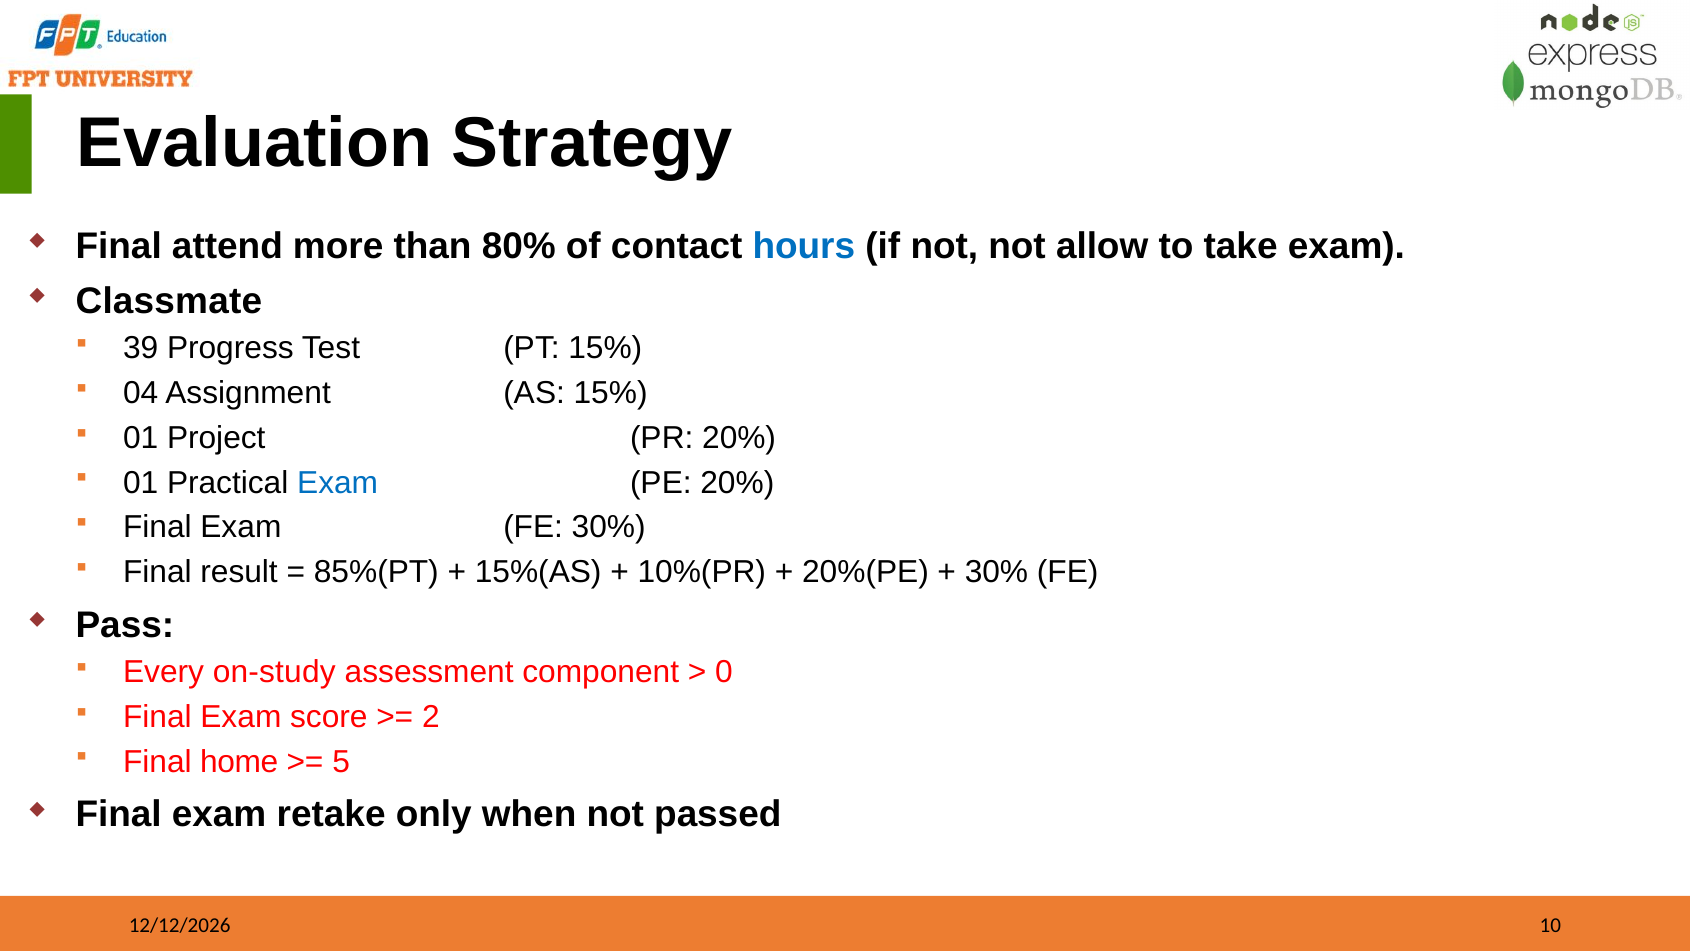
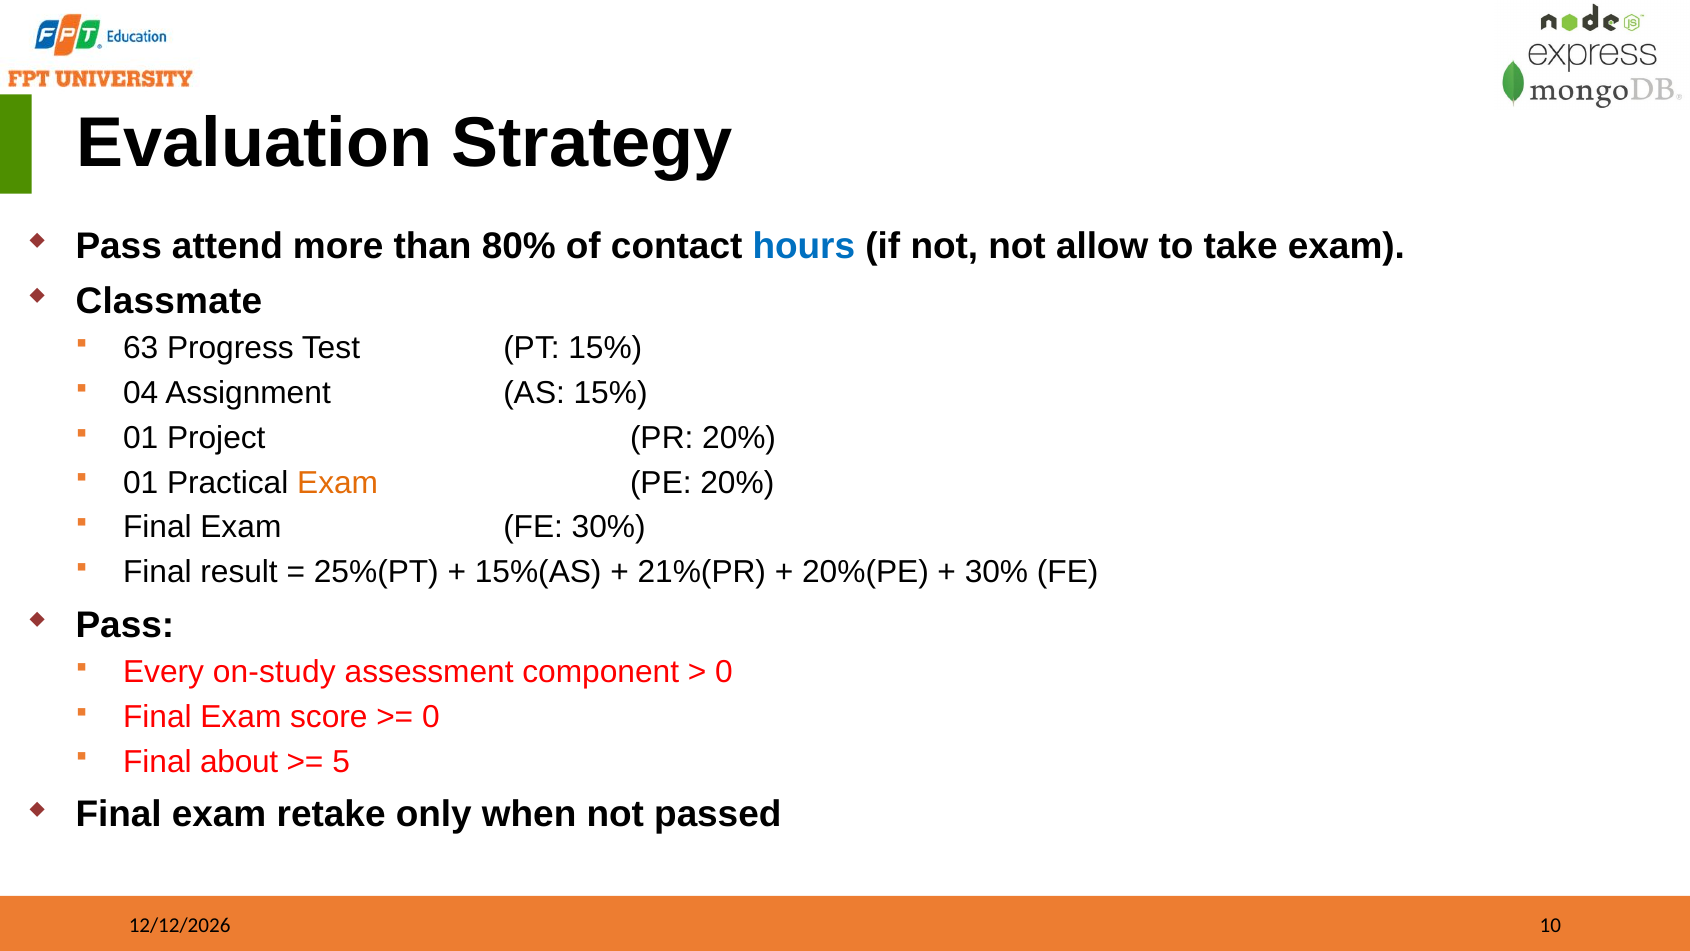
Final: Final -> Pass (119, 246)
39: 39 -> 63 (141, 348)
Exam colour: blue -> orange (338, 482)
85%(PT: 85%(PT -> 25%(PT (376, 572)
10%(PR: 10%(PR -> 21%(PR (702, 572)
2: 2 -> 0 (431, 717)
home: home -> about (239, 761)
